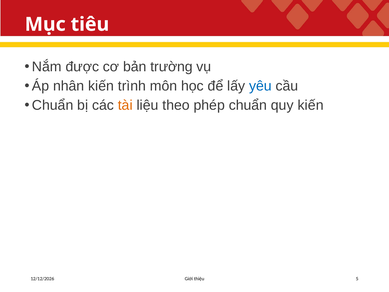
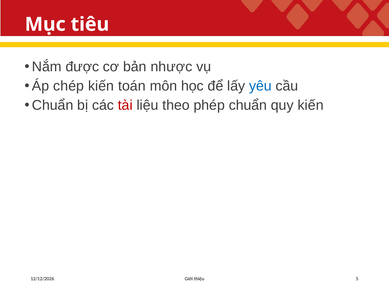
trường: trường -> nhược (171, 67)
nhân: nhân -> chép (69, 86)
trình: trình -> toán (132, 86)
tài colour: orange -> red (125, 105)
